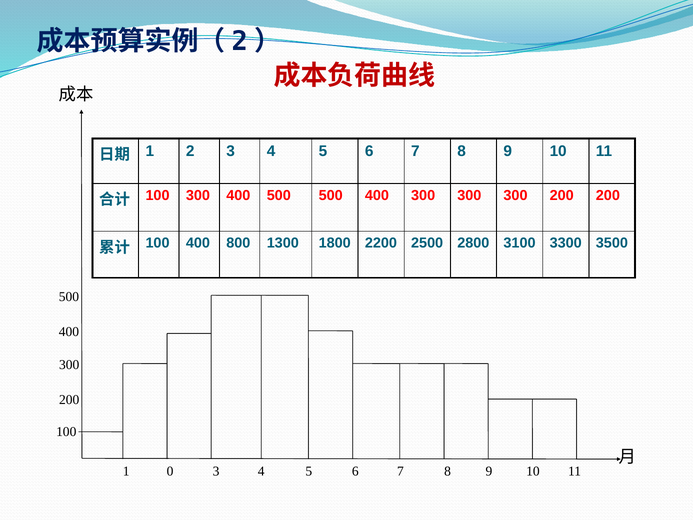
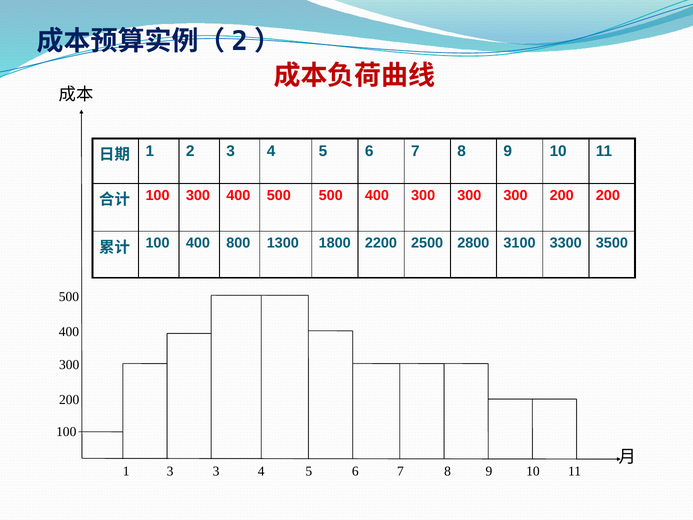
1 0: 0 -> 3 (170, 471)
